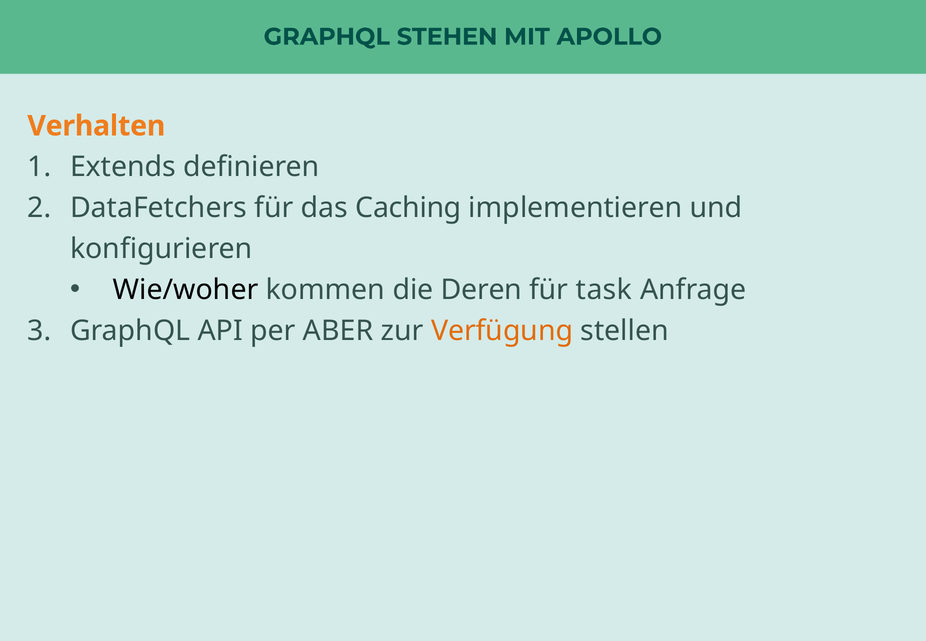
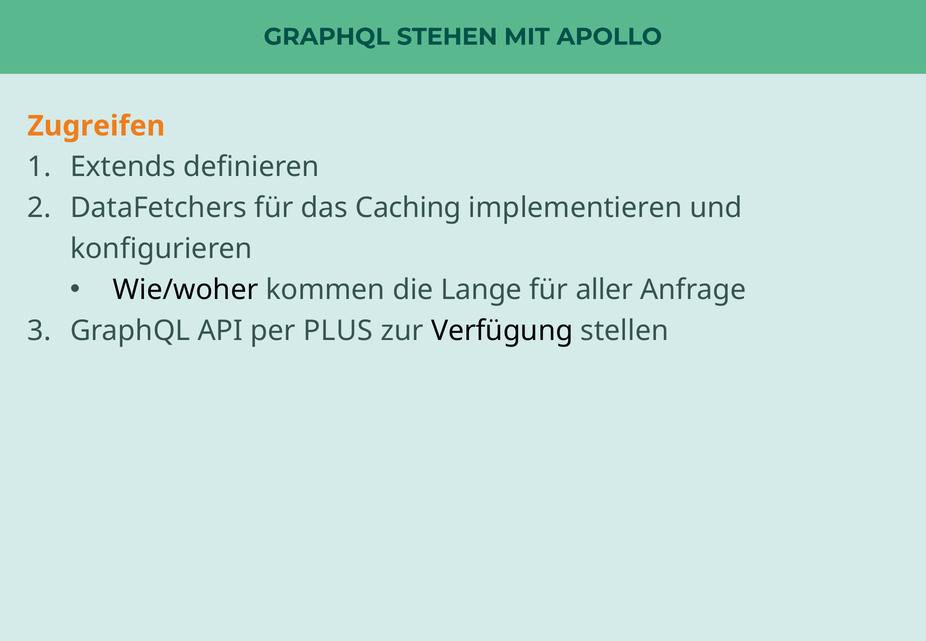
Verhalten: Verhalten -> Zugreifen (96, 126)
Deren: Deren -> Lange (481, 290)
task: task -> aller (604, 290)
ABER: ABER -> PLUS (338, 331)
Verfügung colour: orange -> black (502, 331)
